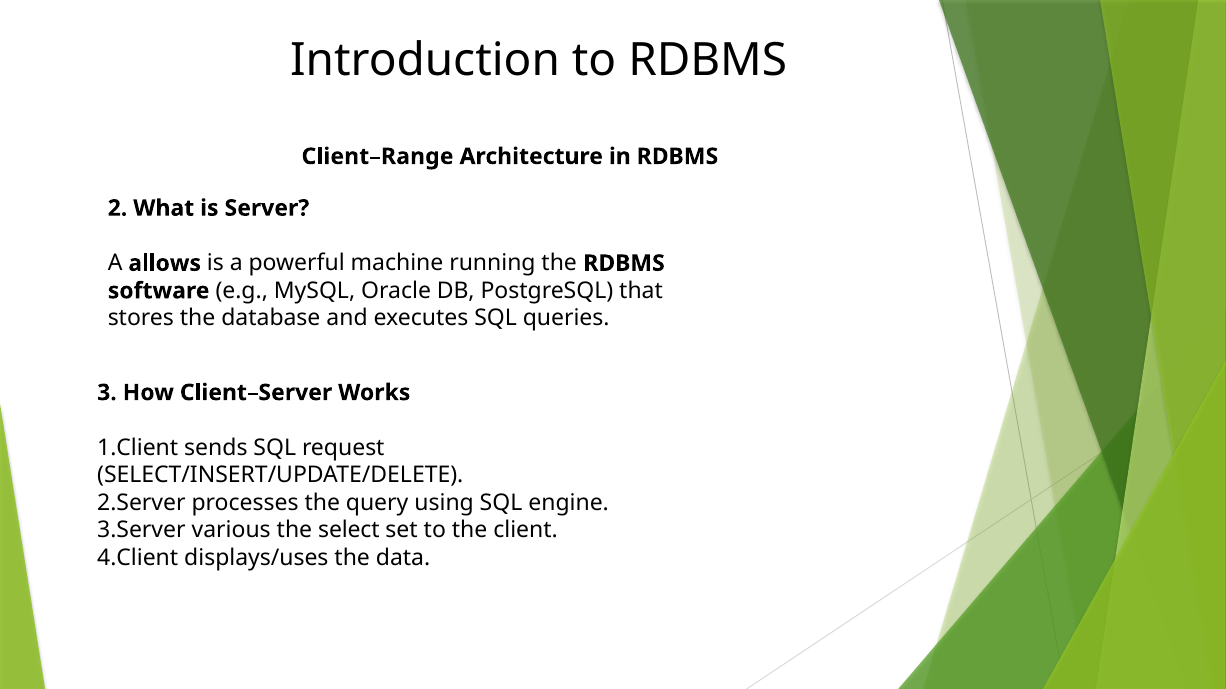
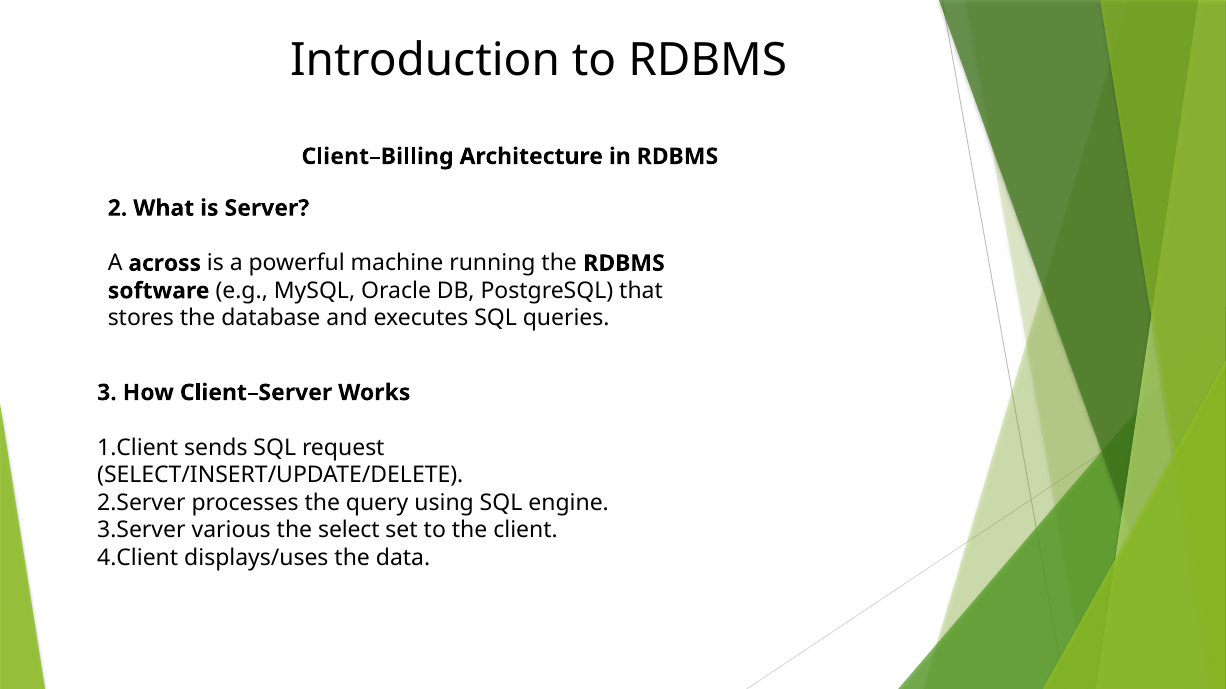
Client–Range: Client–Range -> Client–Billing (378, 157)
allows: allows -> across (165, 263)
